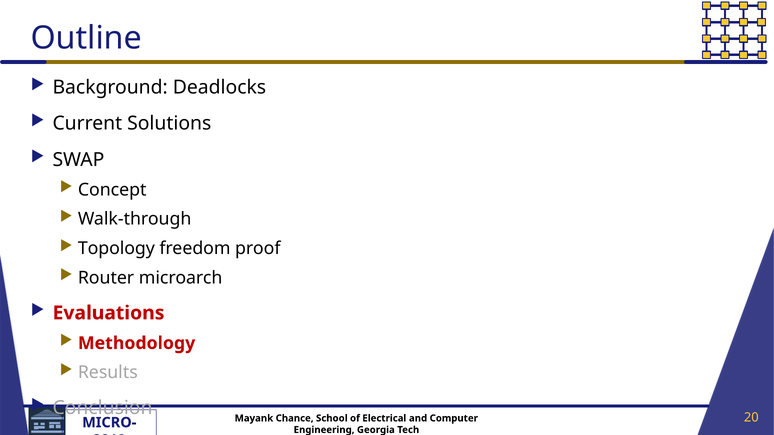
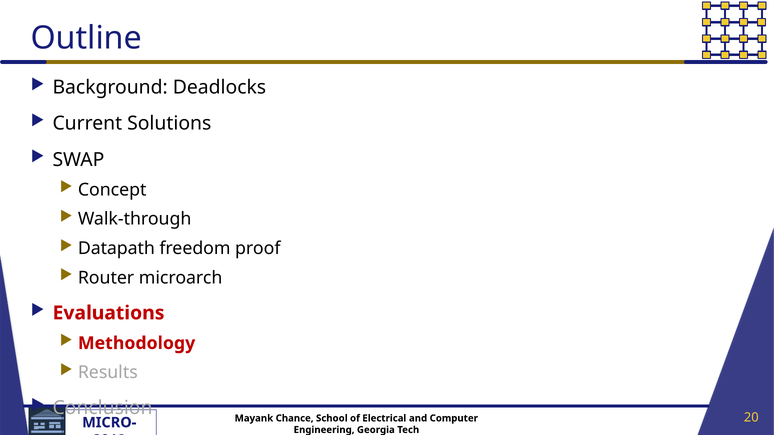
Topology: Topology -> Datapath (116, 249)
